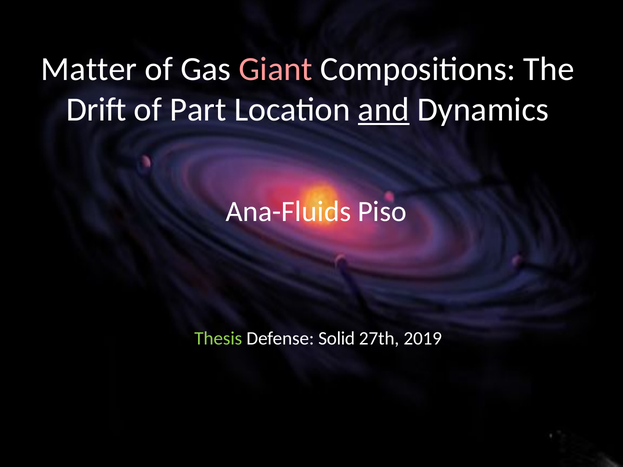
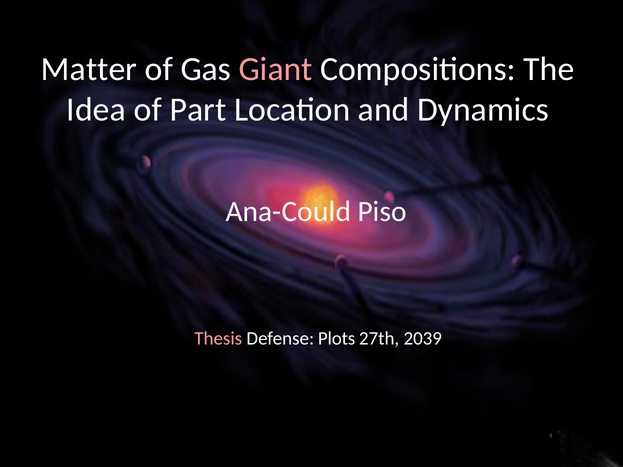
Drift: Drift -> Idea (96, 110)
and underline: present -> none (384, 110)
Ana-Fluids: Ana-Fluids -> Ana-Could (288, 212)
Thesis colour: light green -> pink (218, 339)
Solid: Solid -> Plots (337, 339)
2019: 2019 -> 2039 (423, 339)
